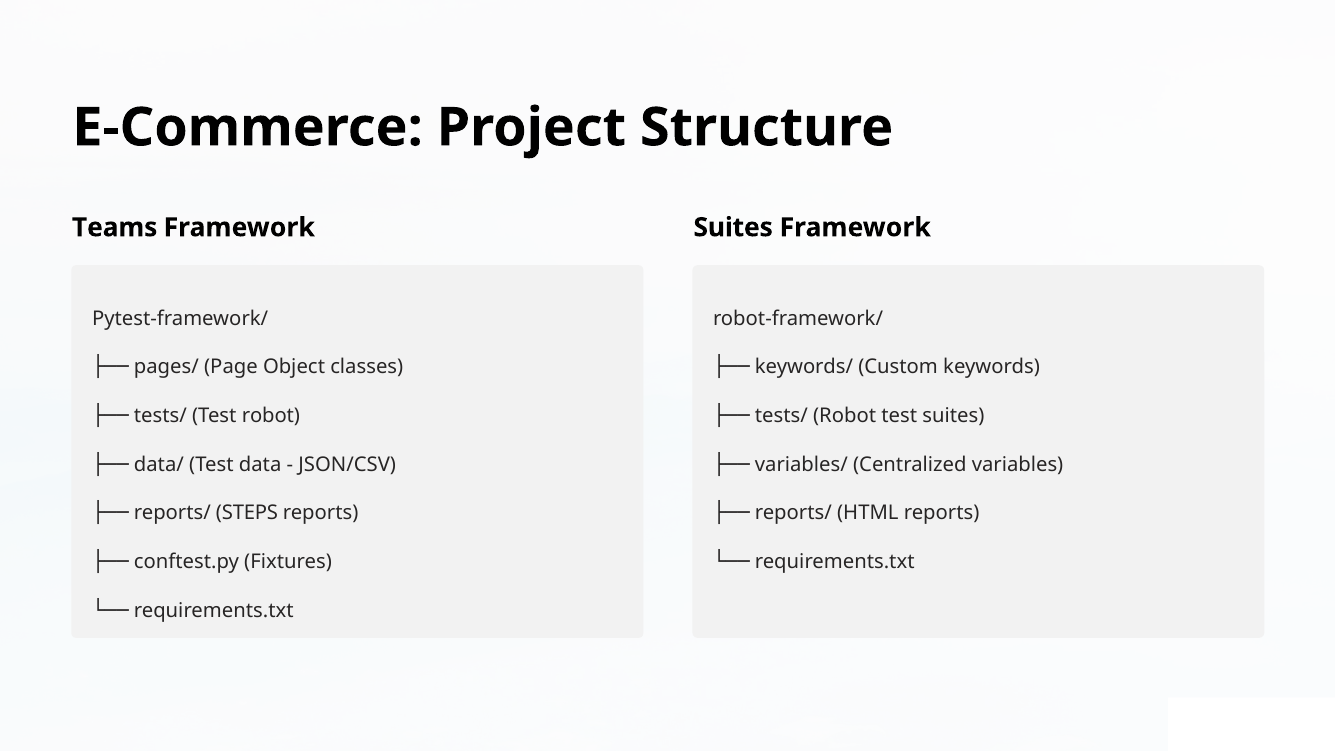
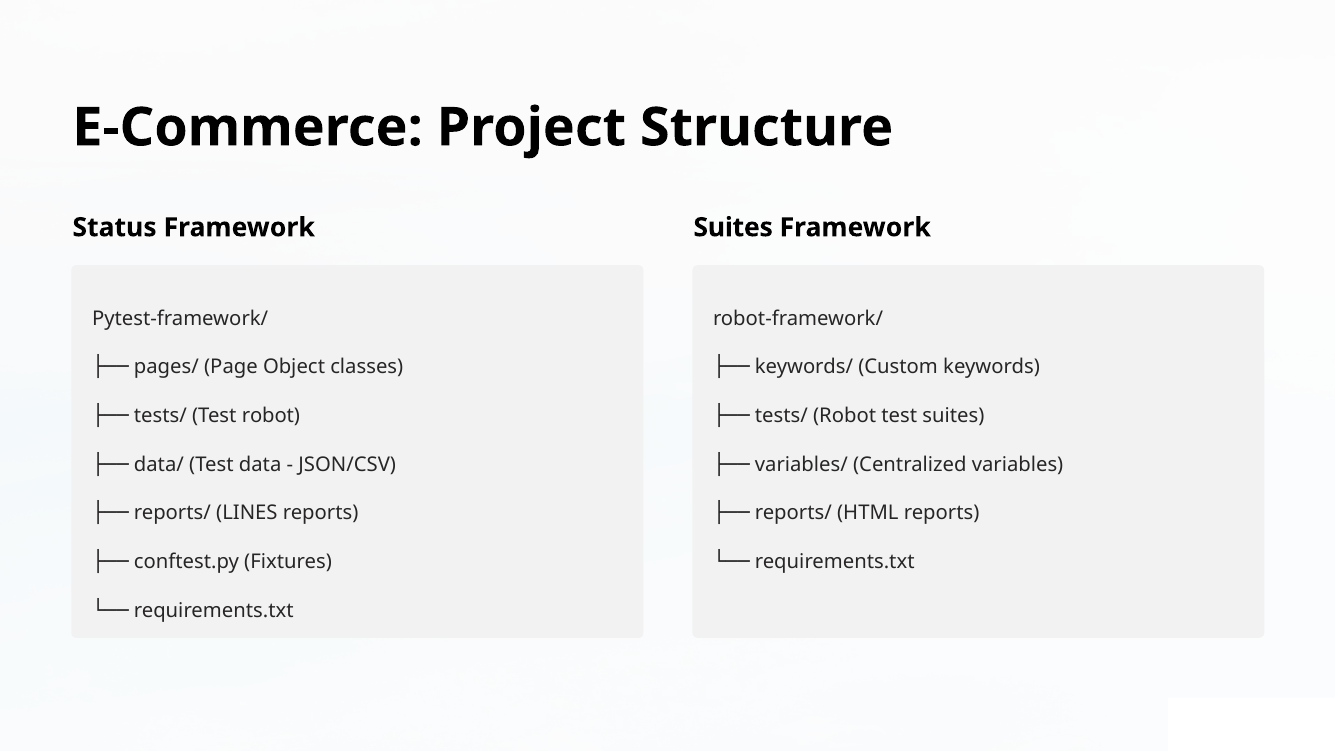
Teams: Teams -> Status (115, 227)
STEPS: STEPS -> LINES (247, 513)
